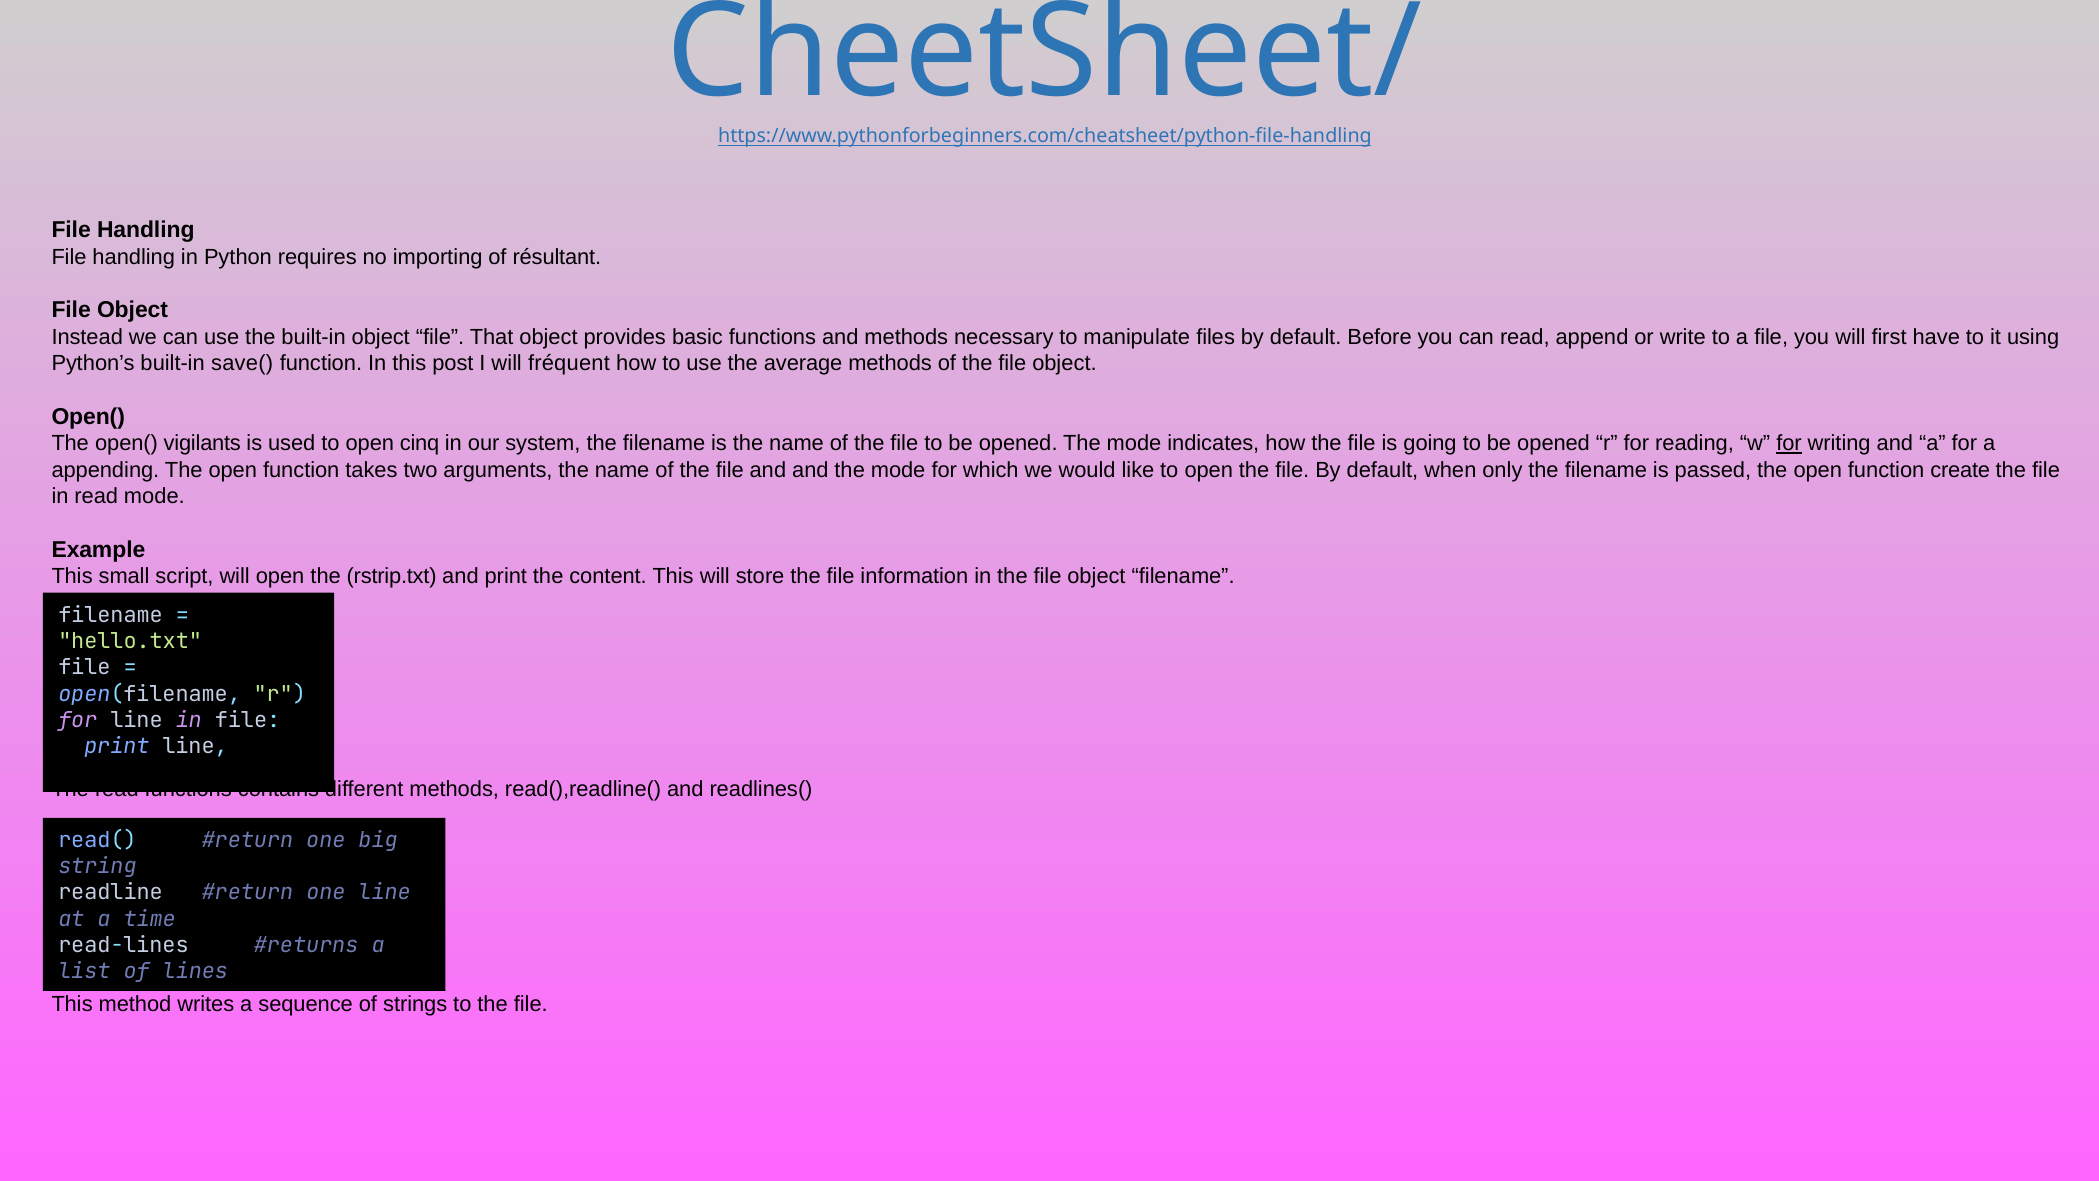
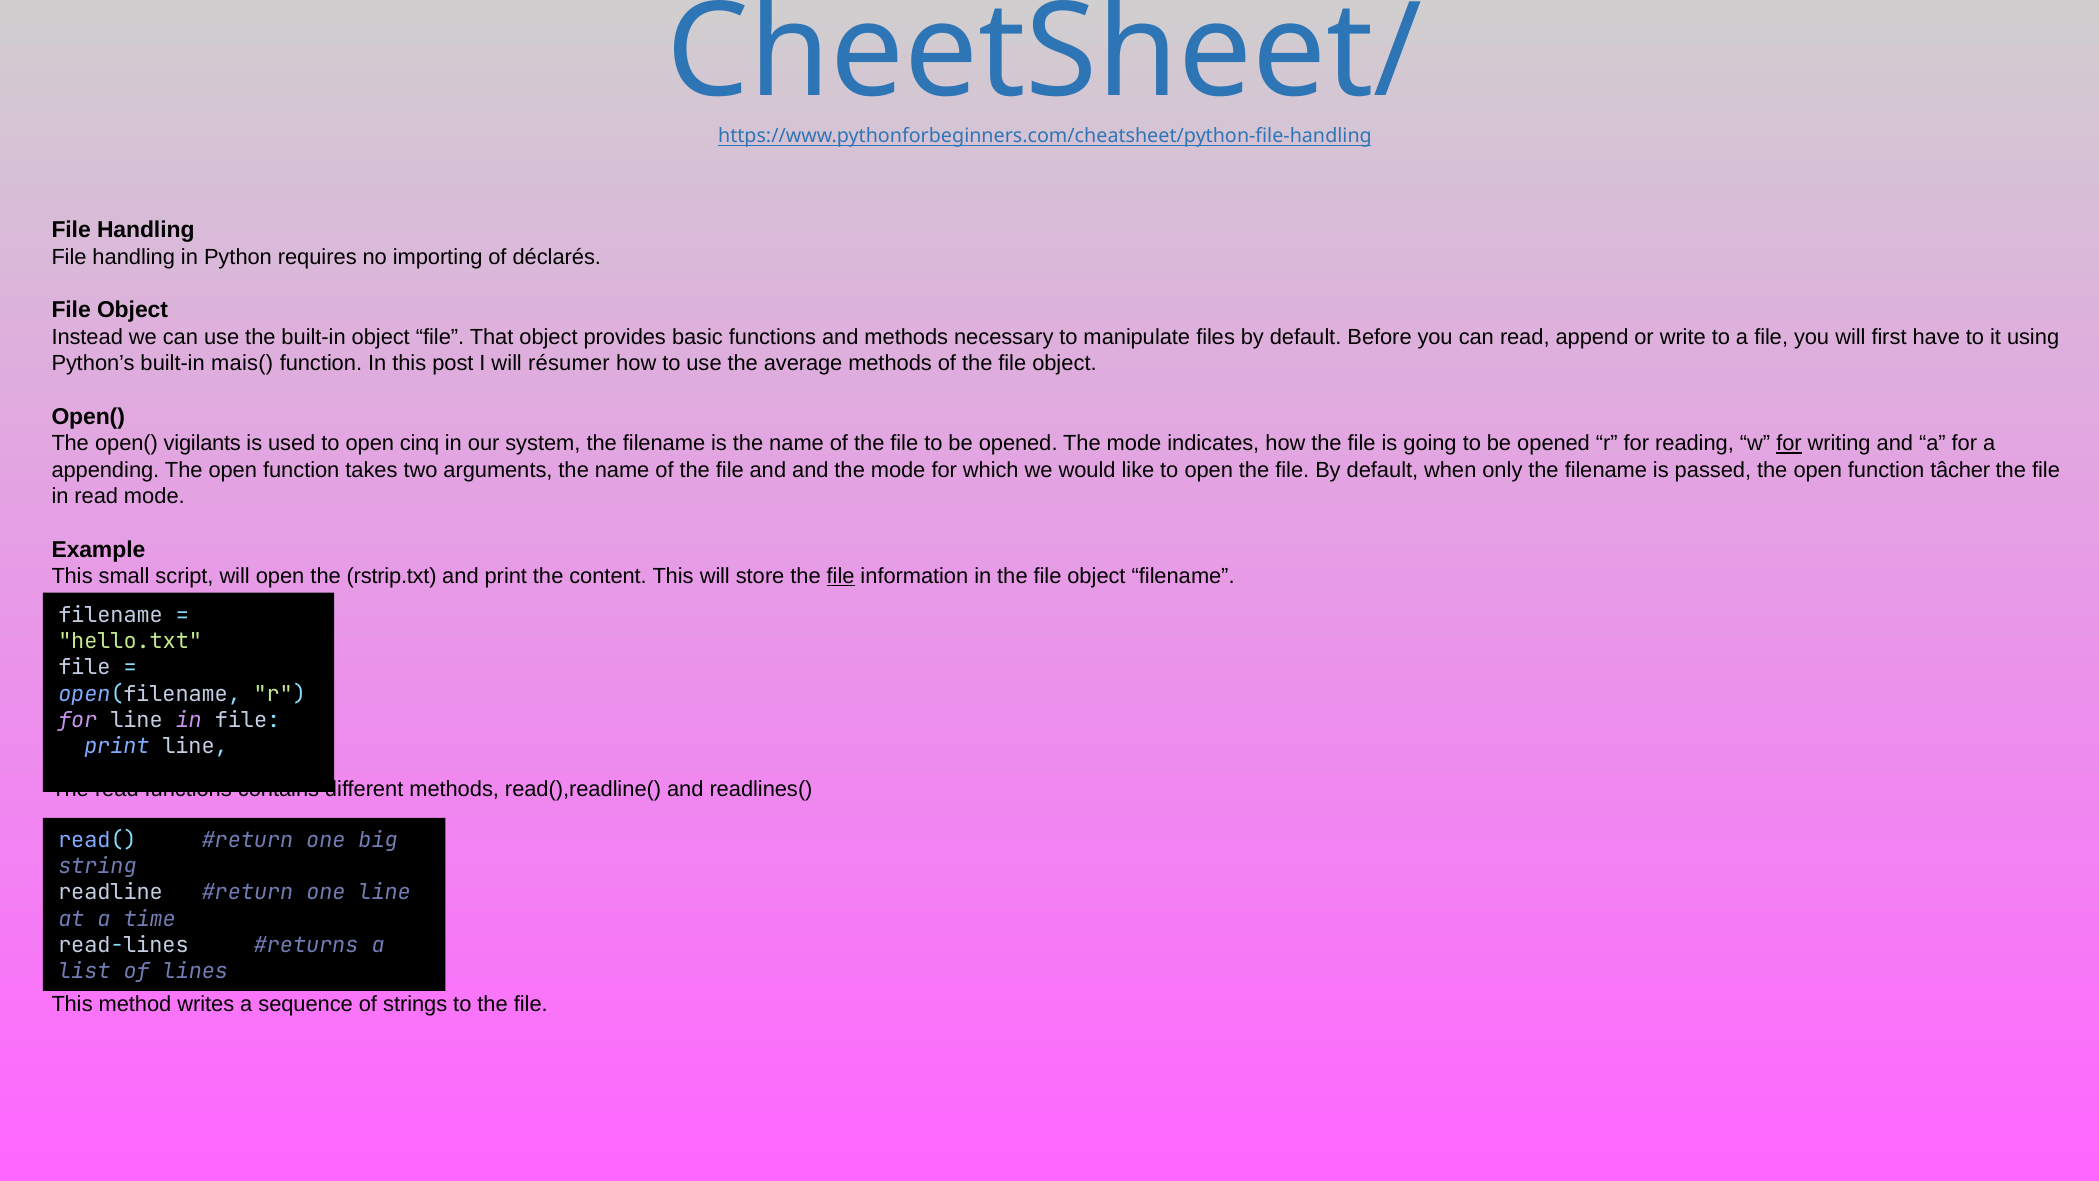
résultant: résultant -> déclarés (557, 257)
save(: save( -> mais( (242, 363)
fréquent: fréquent -> résumer (569, 363)
create: create -> tâcher (1960, 470)
file underline: none -> present (841, 576)
